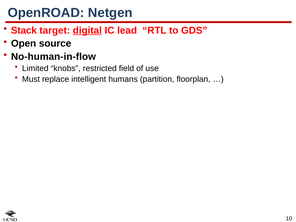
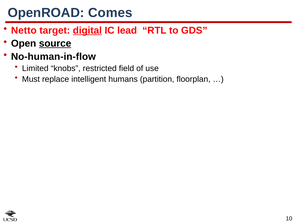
Netgen: Netgen -> Comes (110, 13)
Stack: Stack -> Netto (24, 31)
source underline: none -> present (55, 44)
